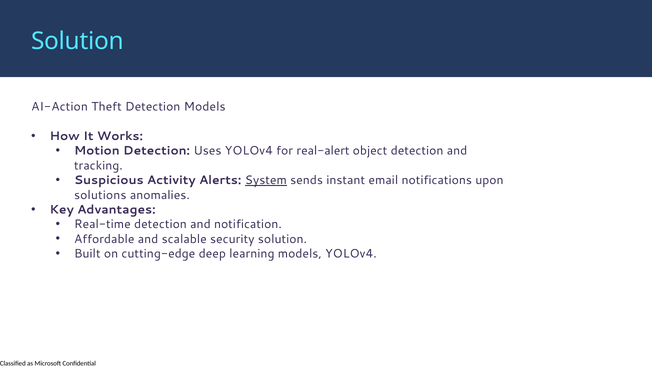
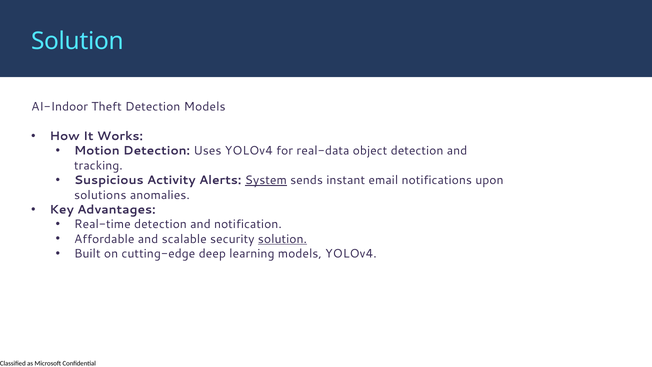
AI-Action: AI-Action -> AI-Indoor (60, 107)
real-alert: real-alert -> real-data (323, 151)
solution underline: none -> present (282, 239)
